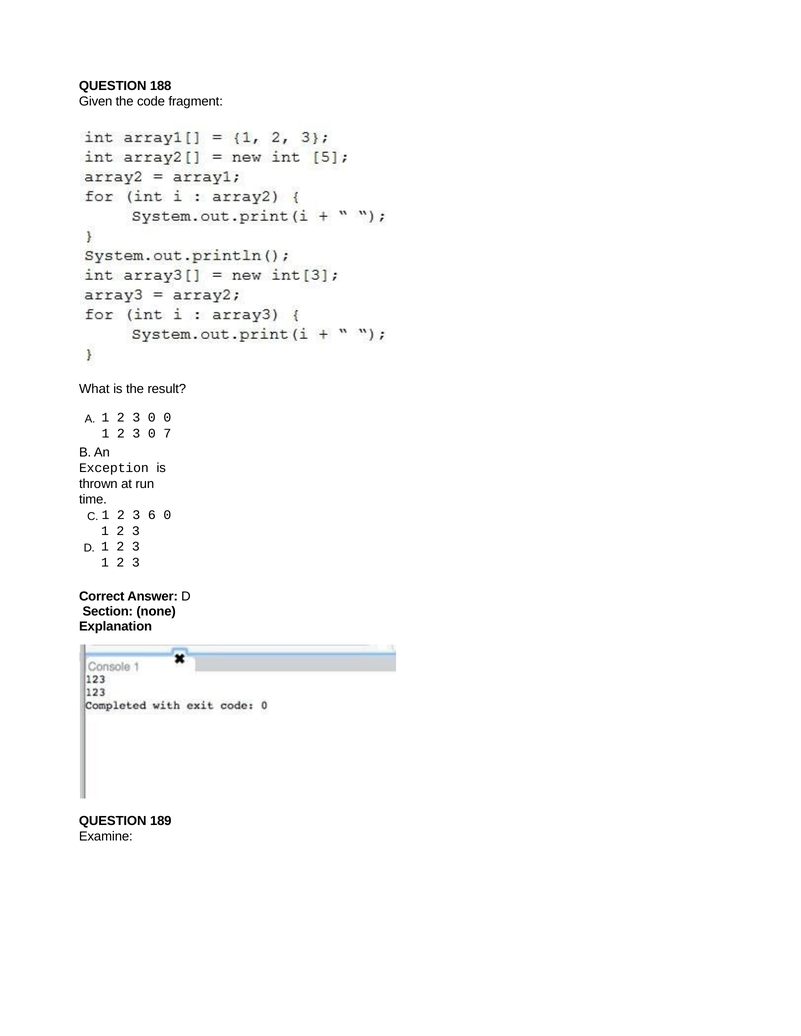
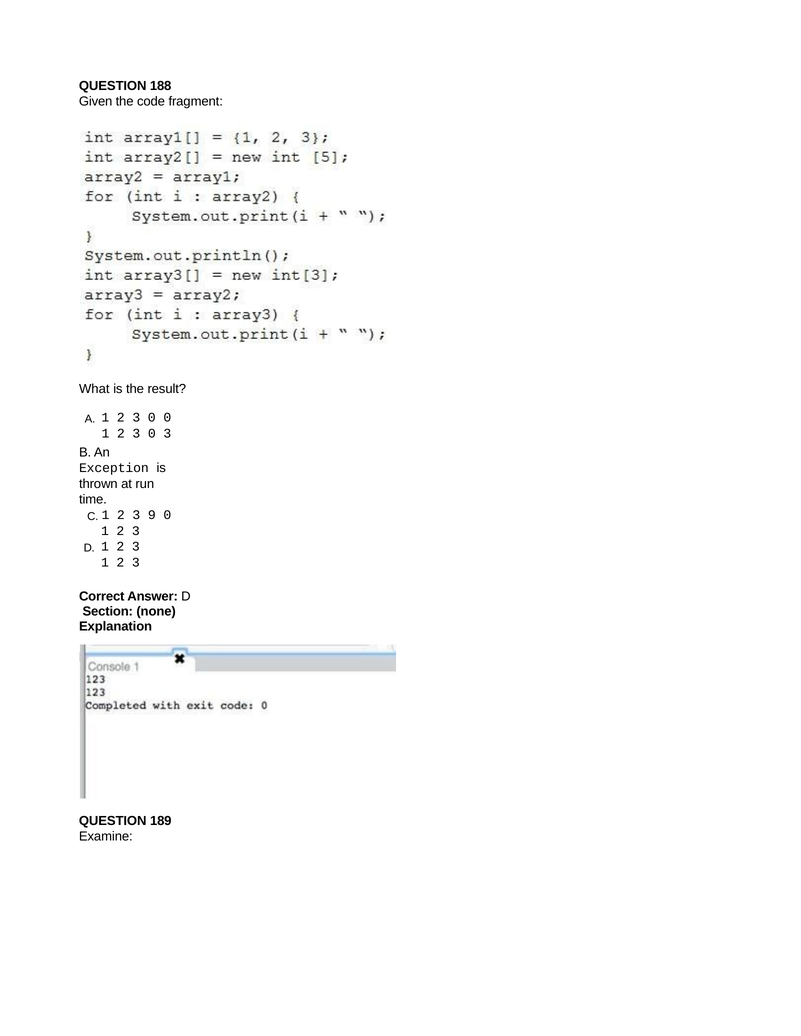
0 7: 7 -> 3 (167, 434)
6: 6 -> 9 (152, 515)
